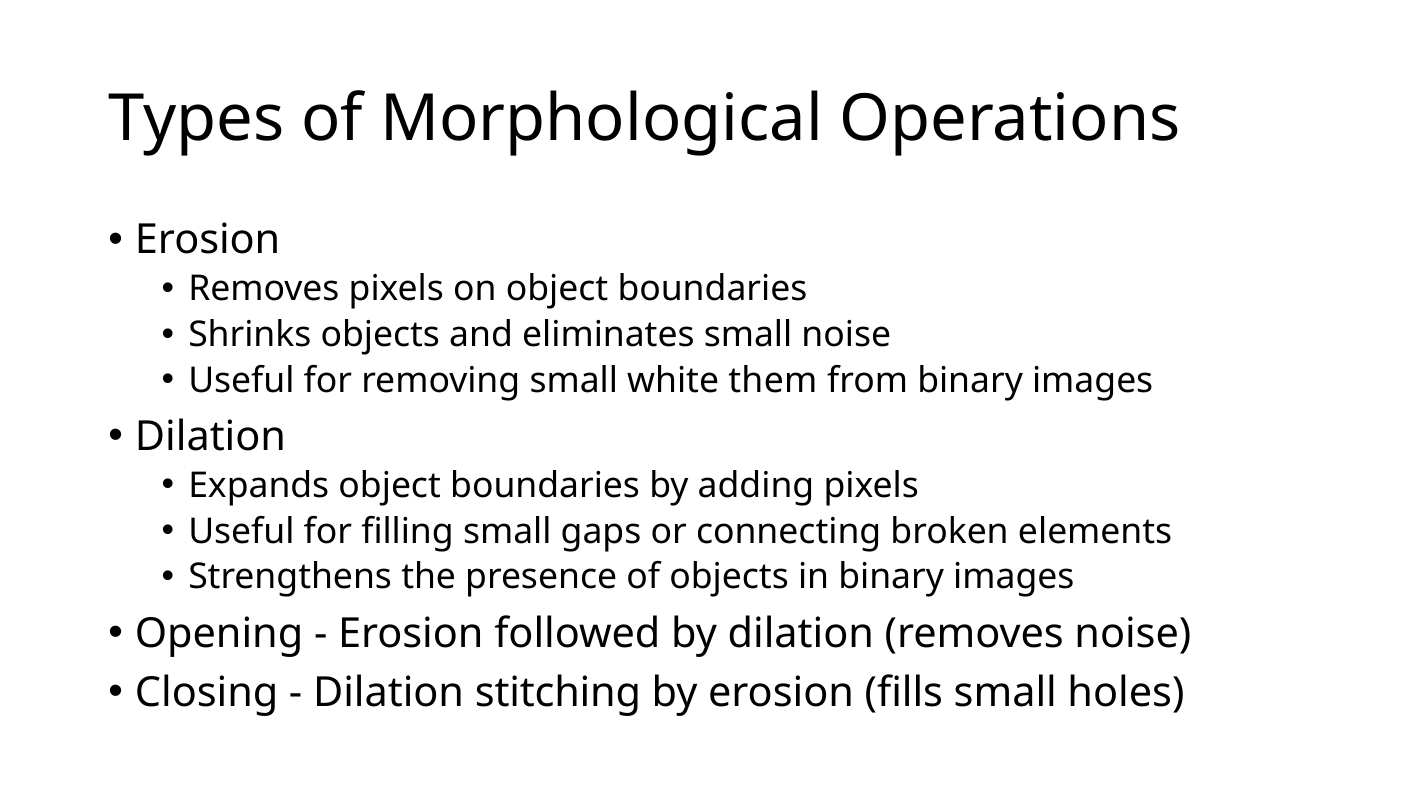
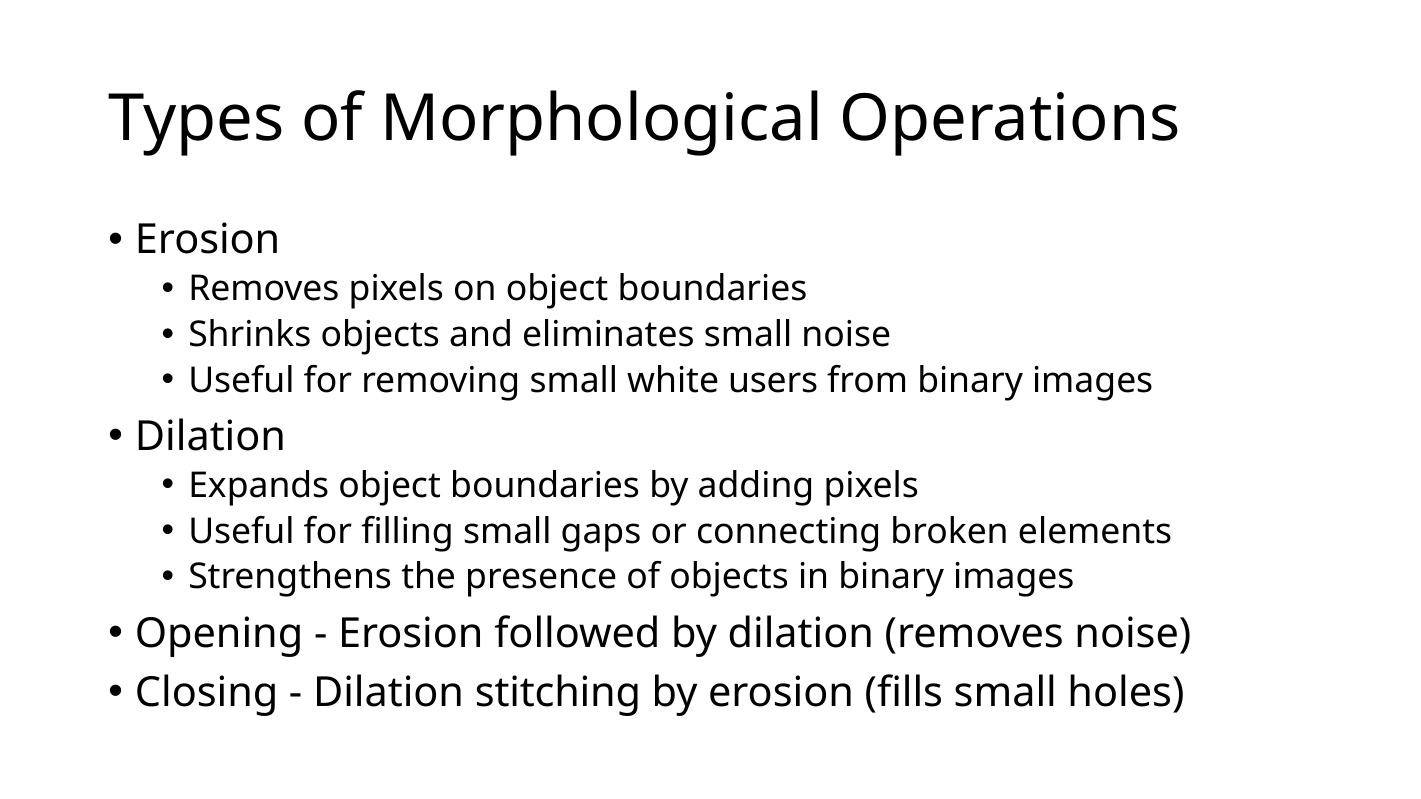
them: them -> users (773, 381)
